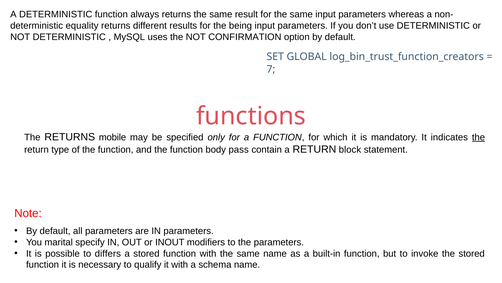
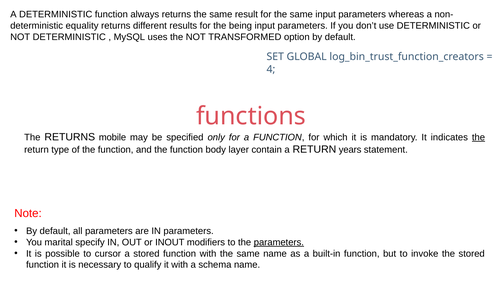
CONFIRMATION: CONFIRMATION -> TRANSFORMED (245, 37)
7: 7 -> 4 (271, 69)
pass: pass -> layer (239, 150)
block: block -> years (350, 150)
parameters underline: none -> present (279, 242)
differs: differs -> cursor (108, 253)
